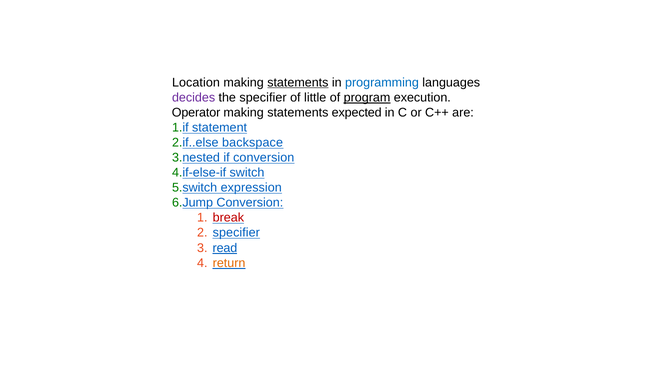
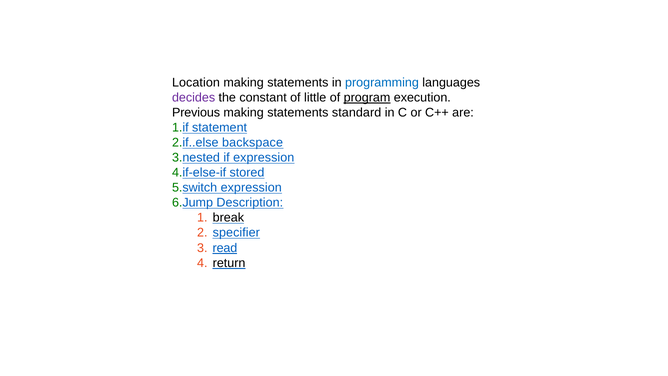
statements underline: present -> none (298, 82)
the specifier: specifier -> constant (263, 97)
Operator: Operator -> Previous (196, 112)
expected: expected -> standard (357, 112)
if conversion: conversion -> expression (264, 158)
switch: switch -> stored (247, 173)
Conversion: Conversion -> Description (250, 203)
break colour: red -> black (228, 218)
return colour: orange -> black (229, 263)
